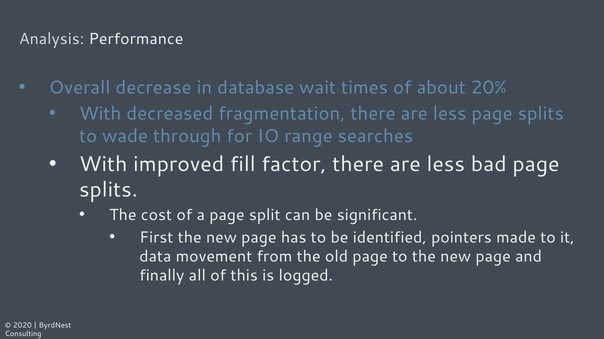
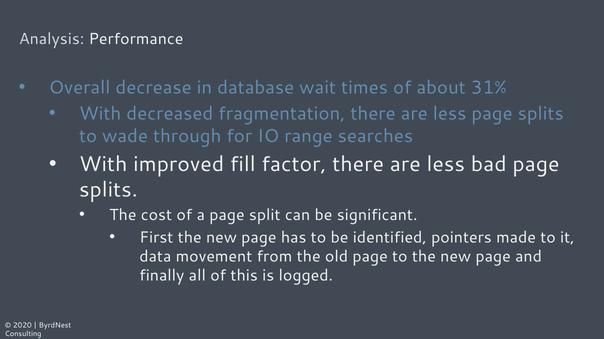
20%: 20% -> 31% (489, 88)
